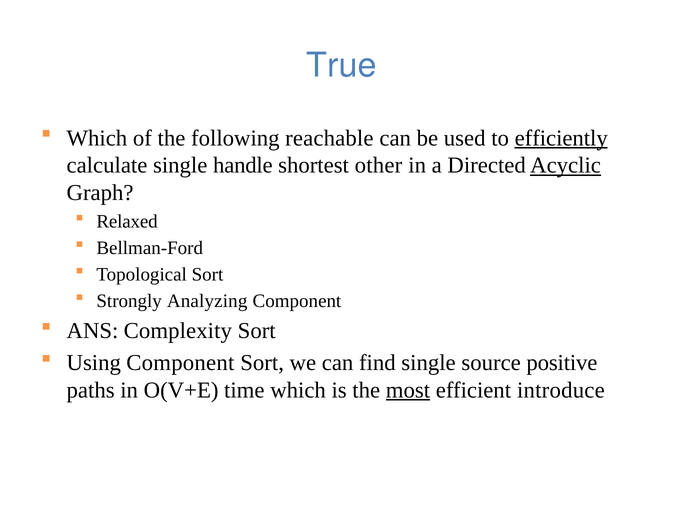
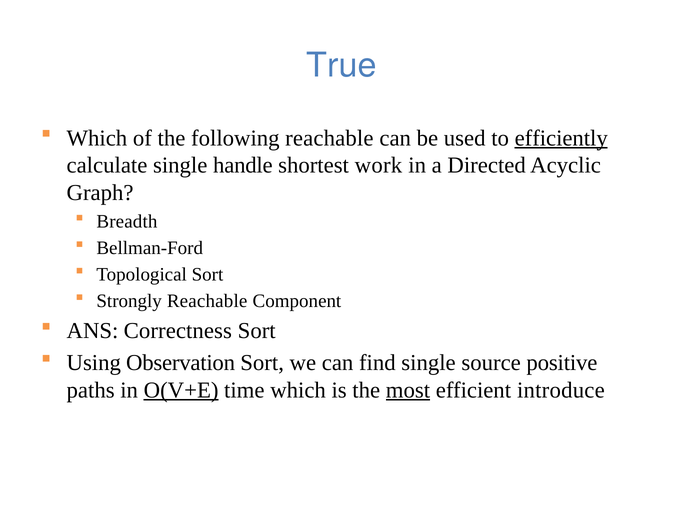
other: other -> work (378, 166)
Acyclic underline: present -> none (566, 166)
Relaxed: Relaxed -> Breadth (127, 221)
Strongly Analyzing: Analyzing -> Reachable (207, 301)
Complexity: Complexity -> Correctness (178, 331)
Using Component: Component -> Observation (181, 363)
O(V+E underline: none -> present (181, 390)
